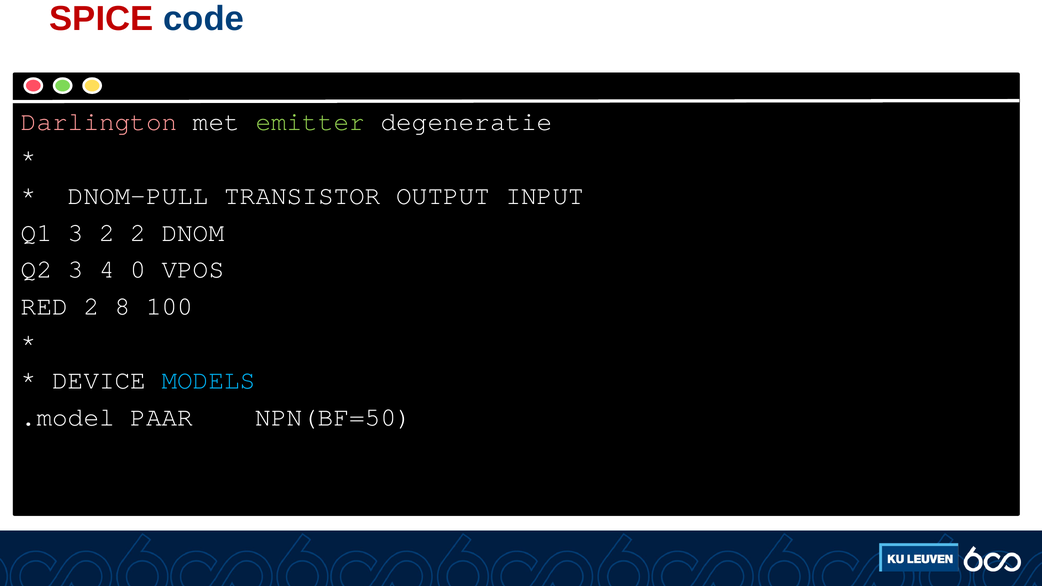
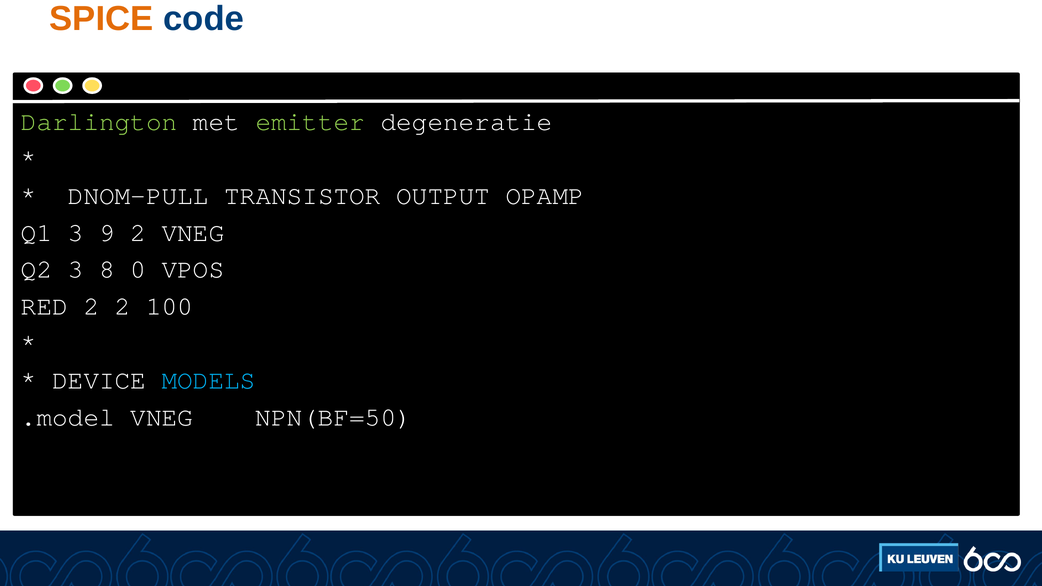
SPICE colour: red -> orange (101, 19)
Darlington colour: pink -> light green (99, 122)
INPUT: INPUT -> OPAMP (545, 196)
3 2: 2 -> 9 (107, 232)
2 DNOM: DNOM -> VNEG (193, 232)
4: 4 -> 8 (107, 269)
2 8: 8 -> 2 (123, 306)
.model PAAR: PAAR -> VNEG (162, 417)
